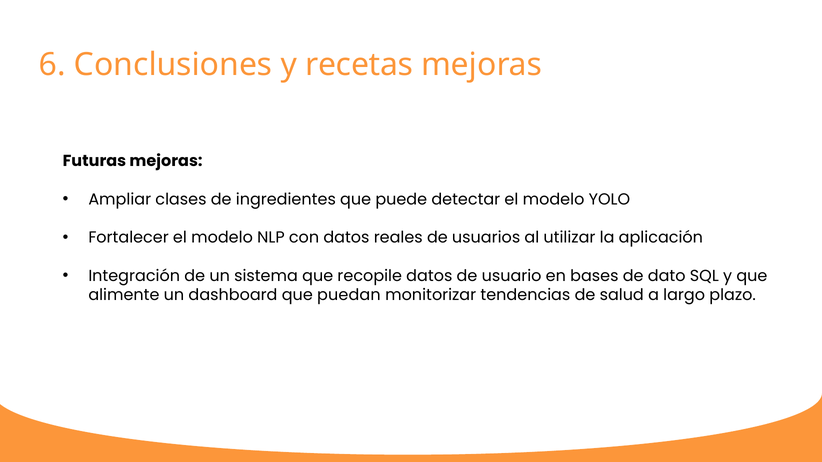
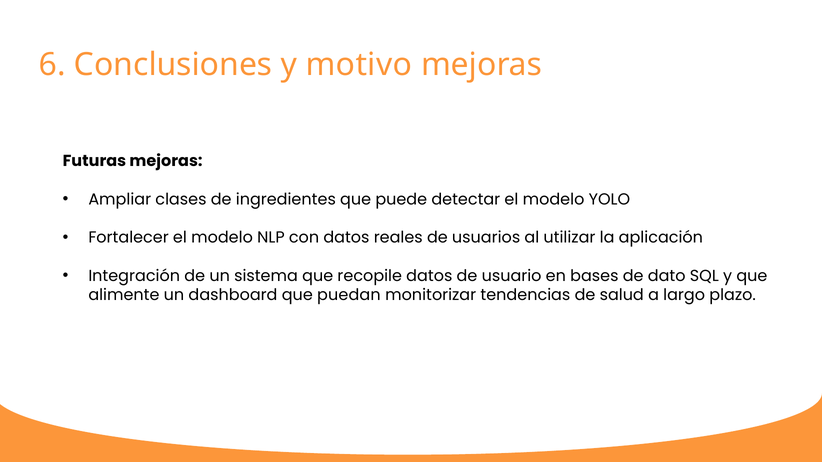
recetas: recetas -> motivo (359, 65)
